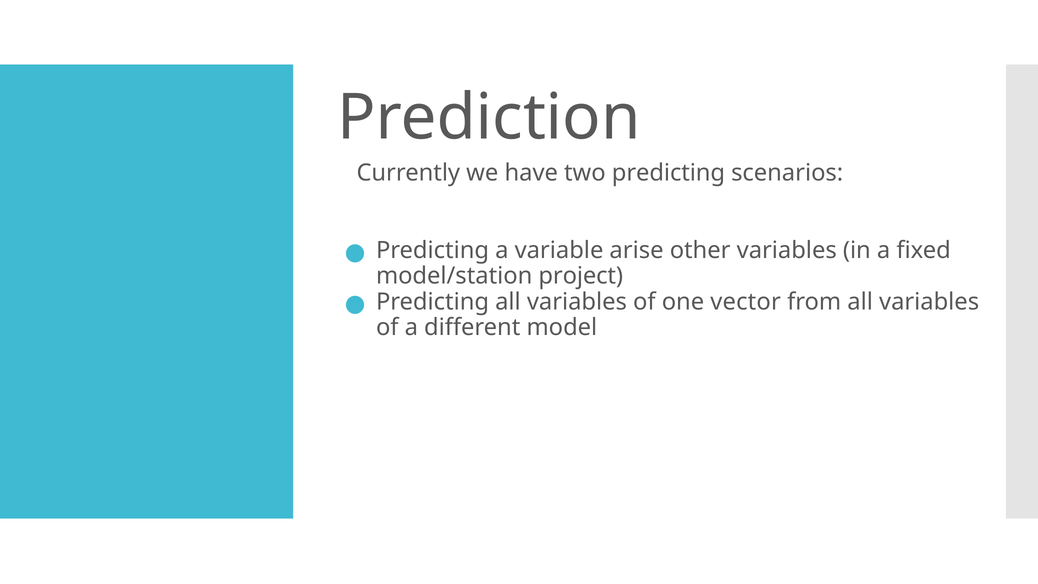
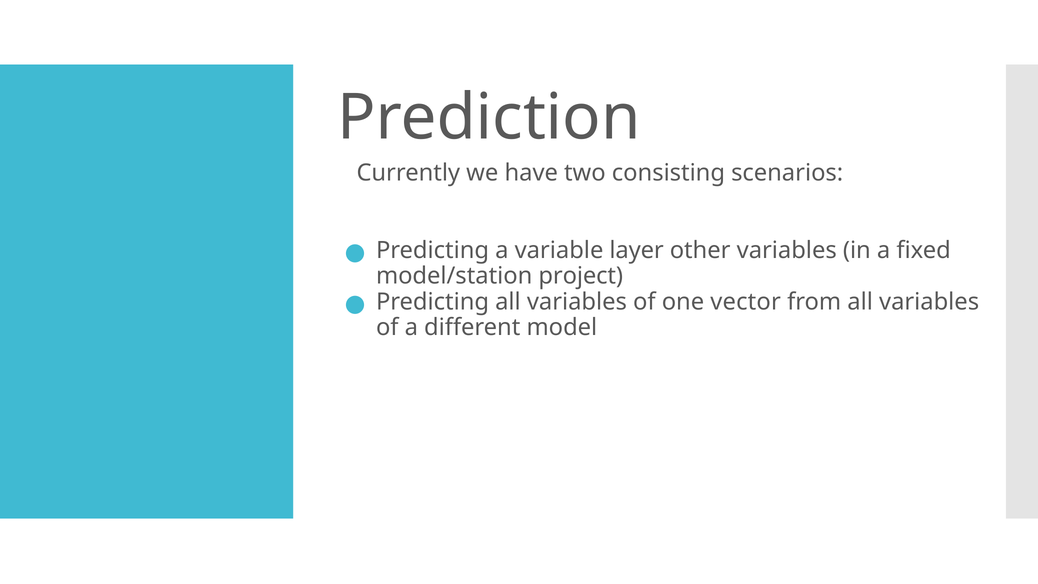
two predicting: predicting -> consisting (668, 173)
arise: arise -> layer (637, 250)
